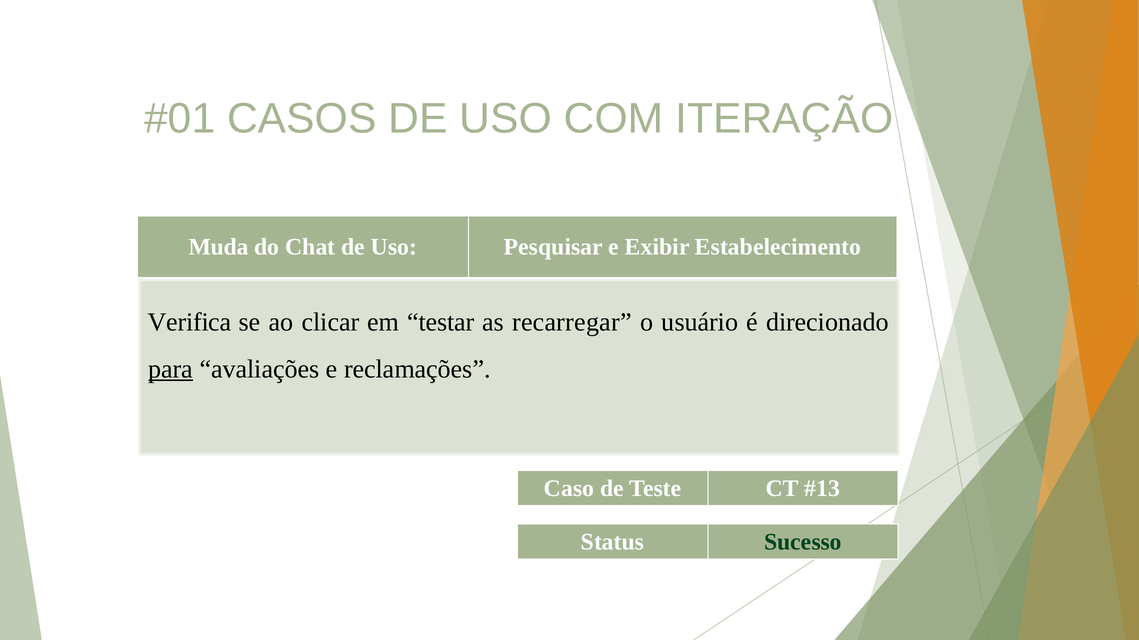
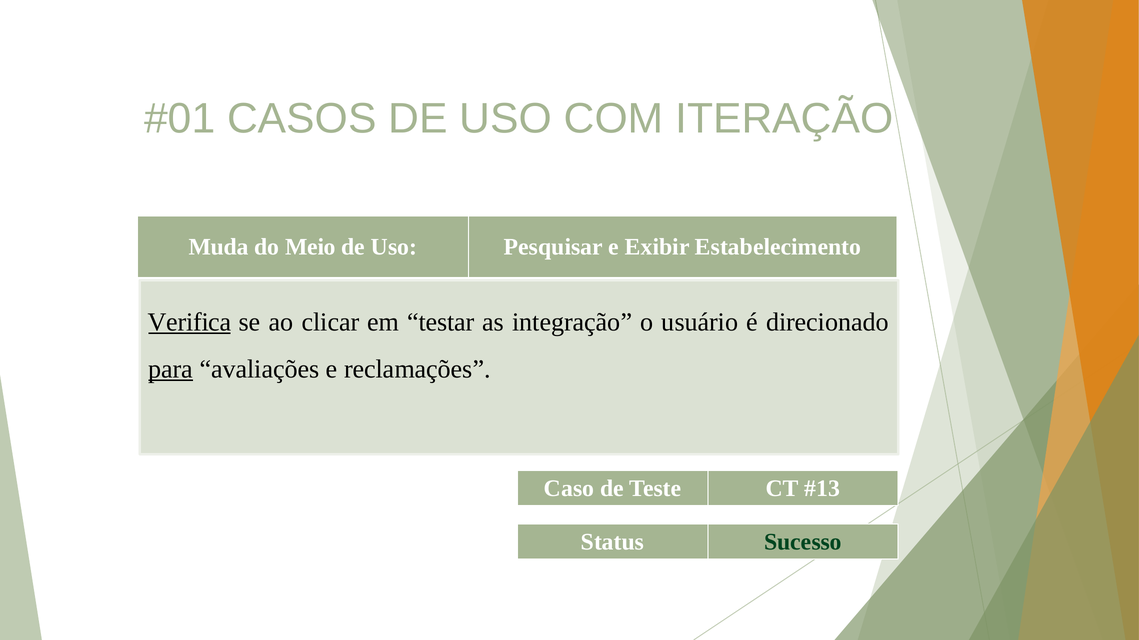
Chat: Chat -> Meio (310, 247)
Verifica underline: none -> present (190, 322)
recarregar: recarregar -> integração (572, 322)
